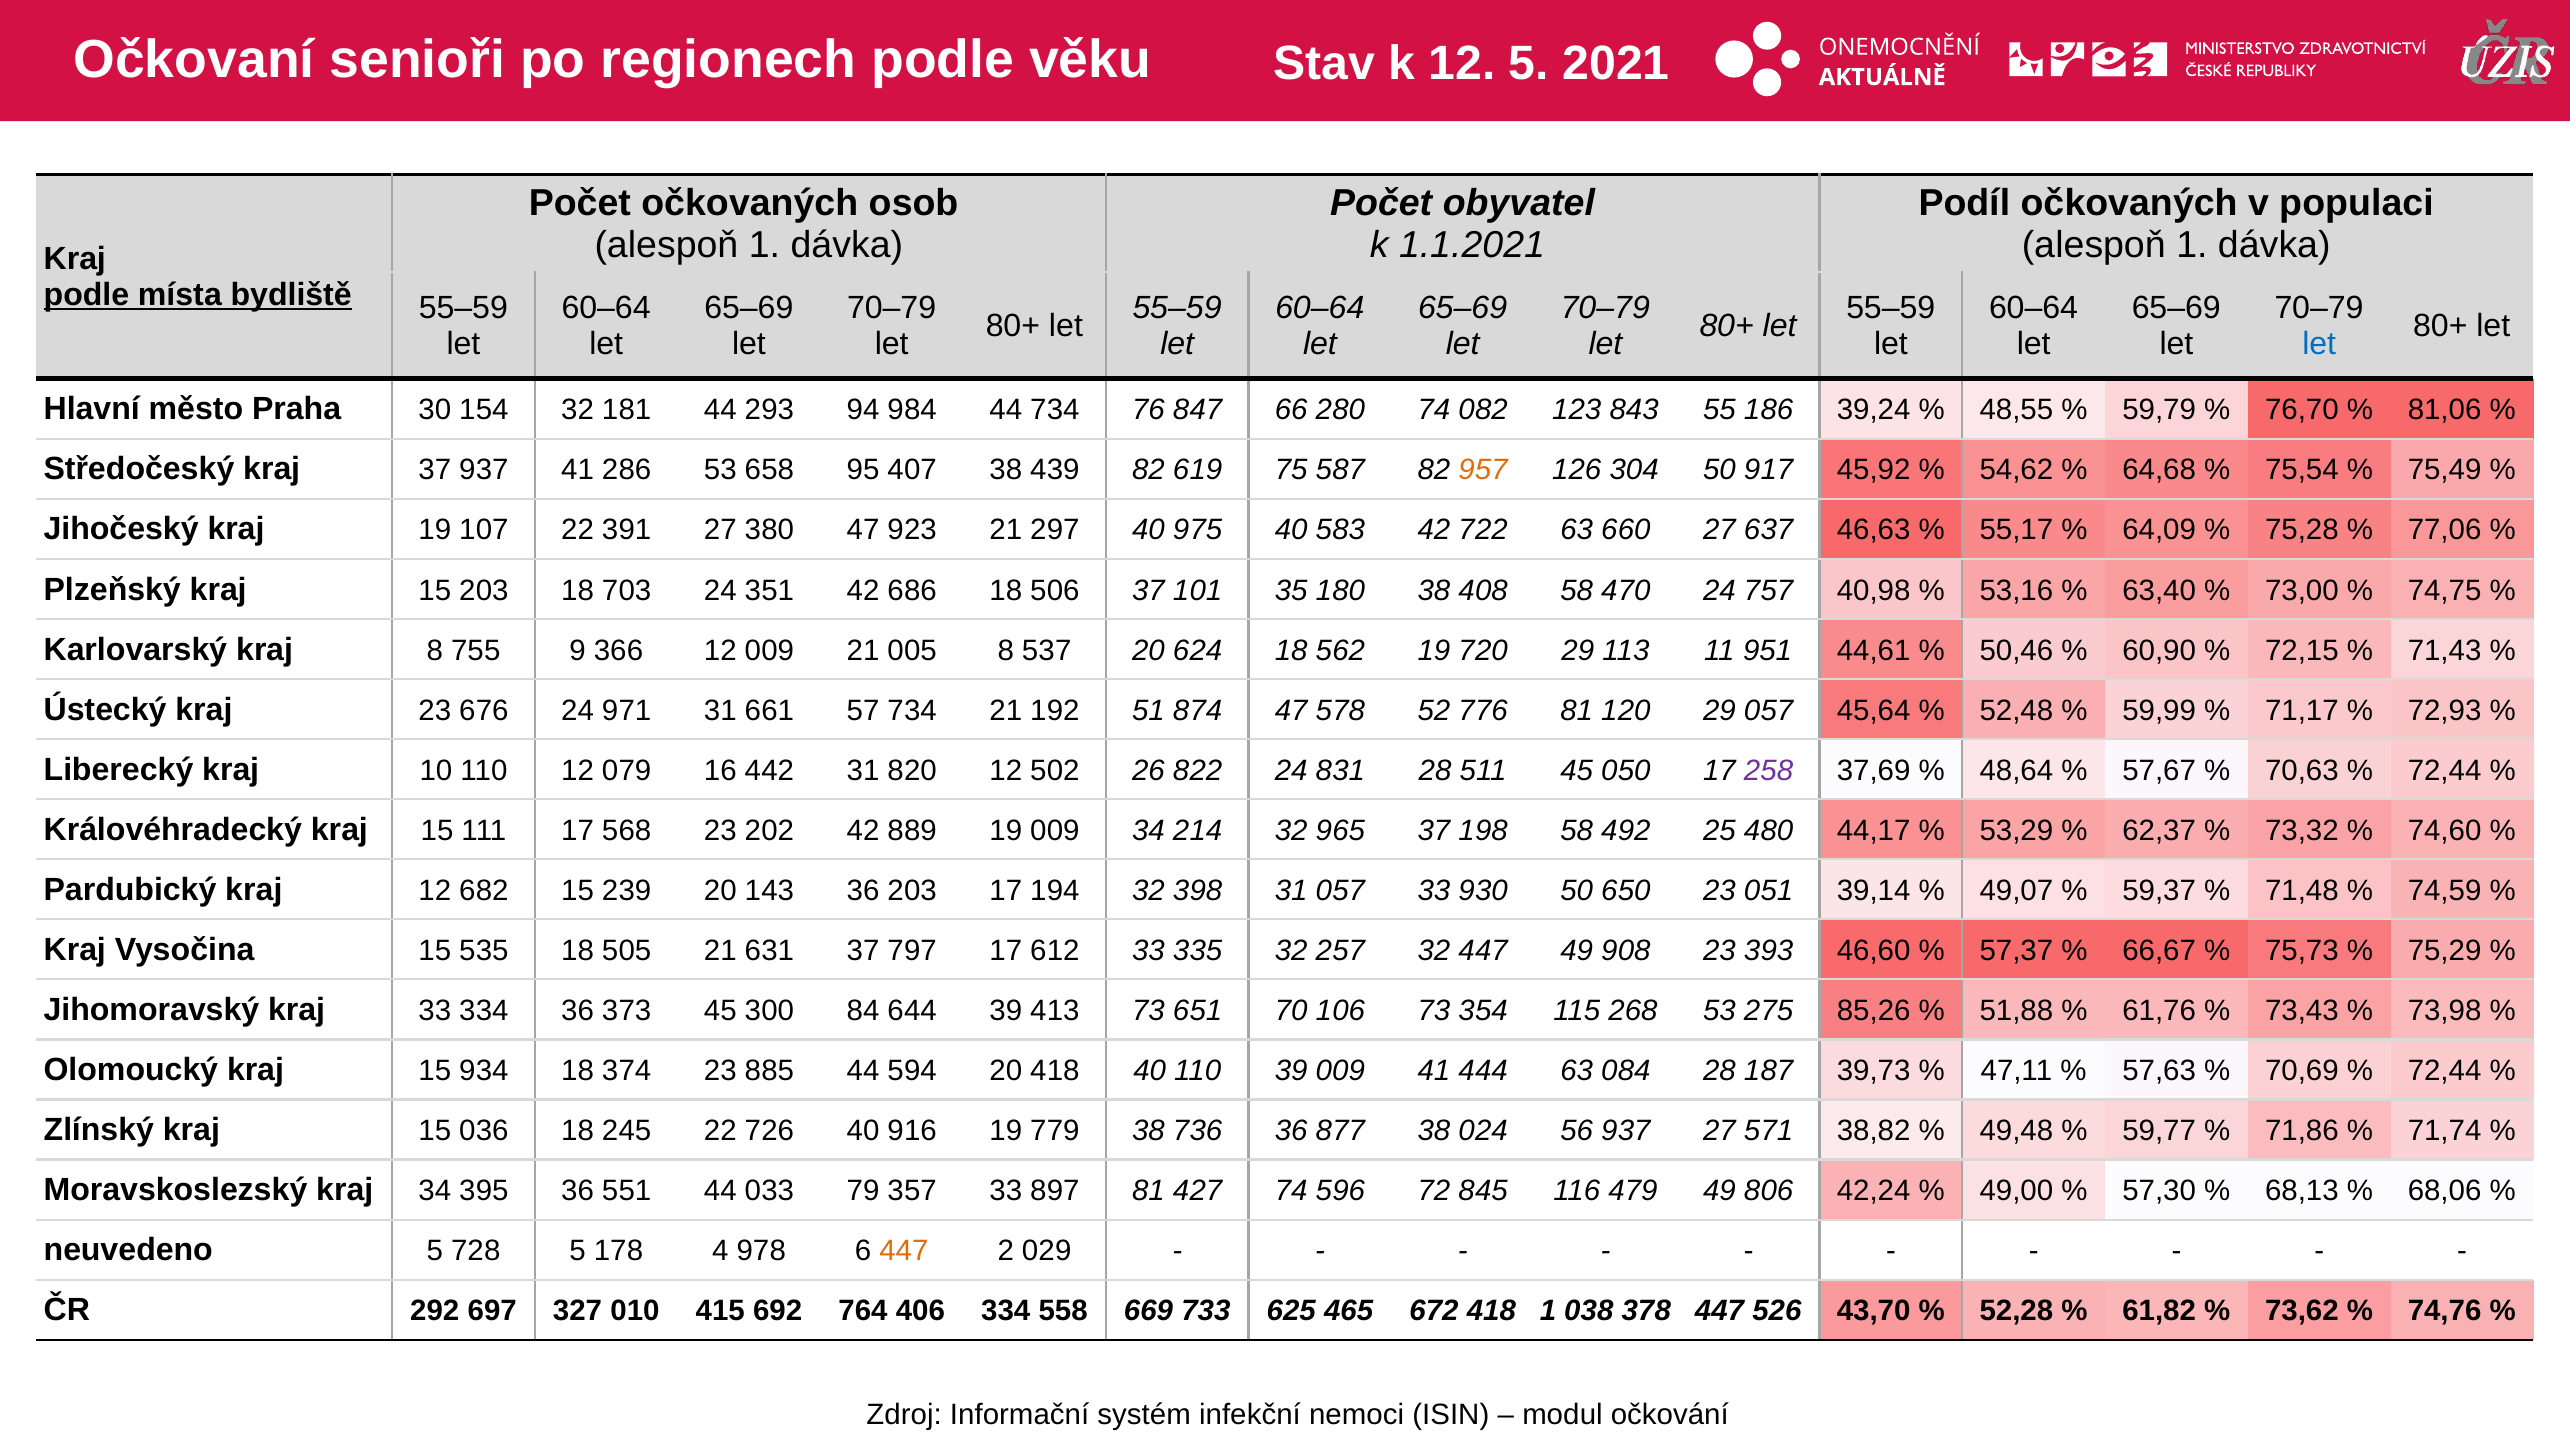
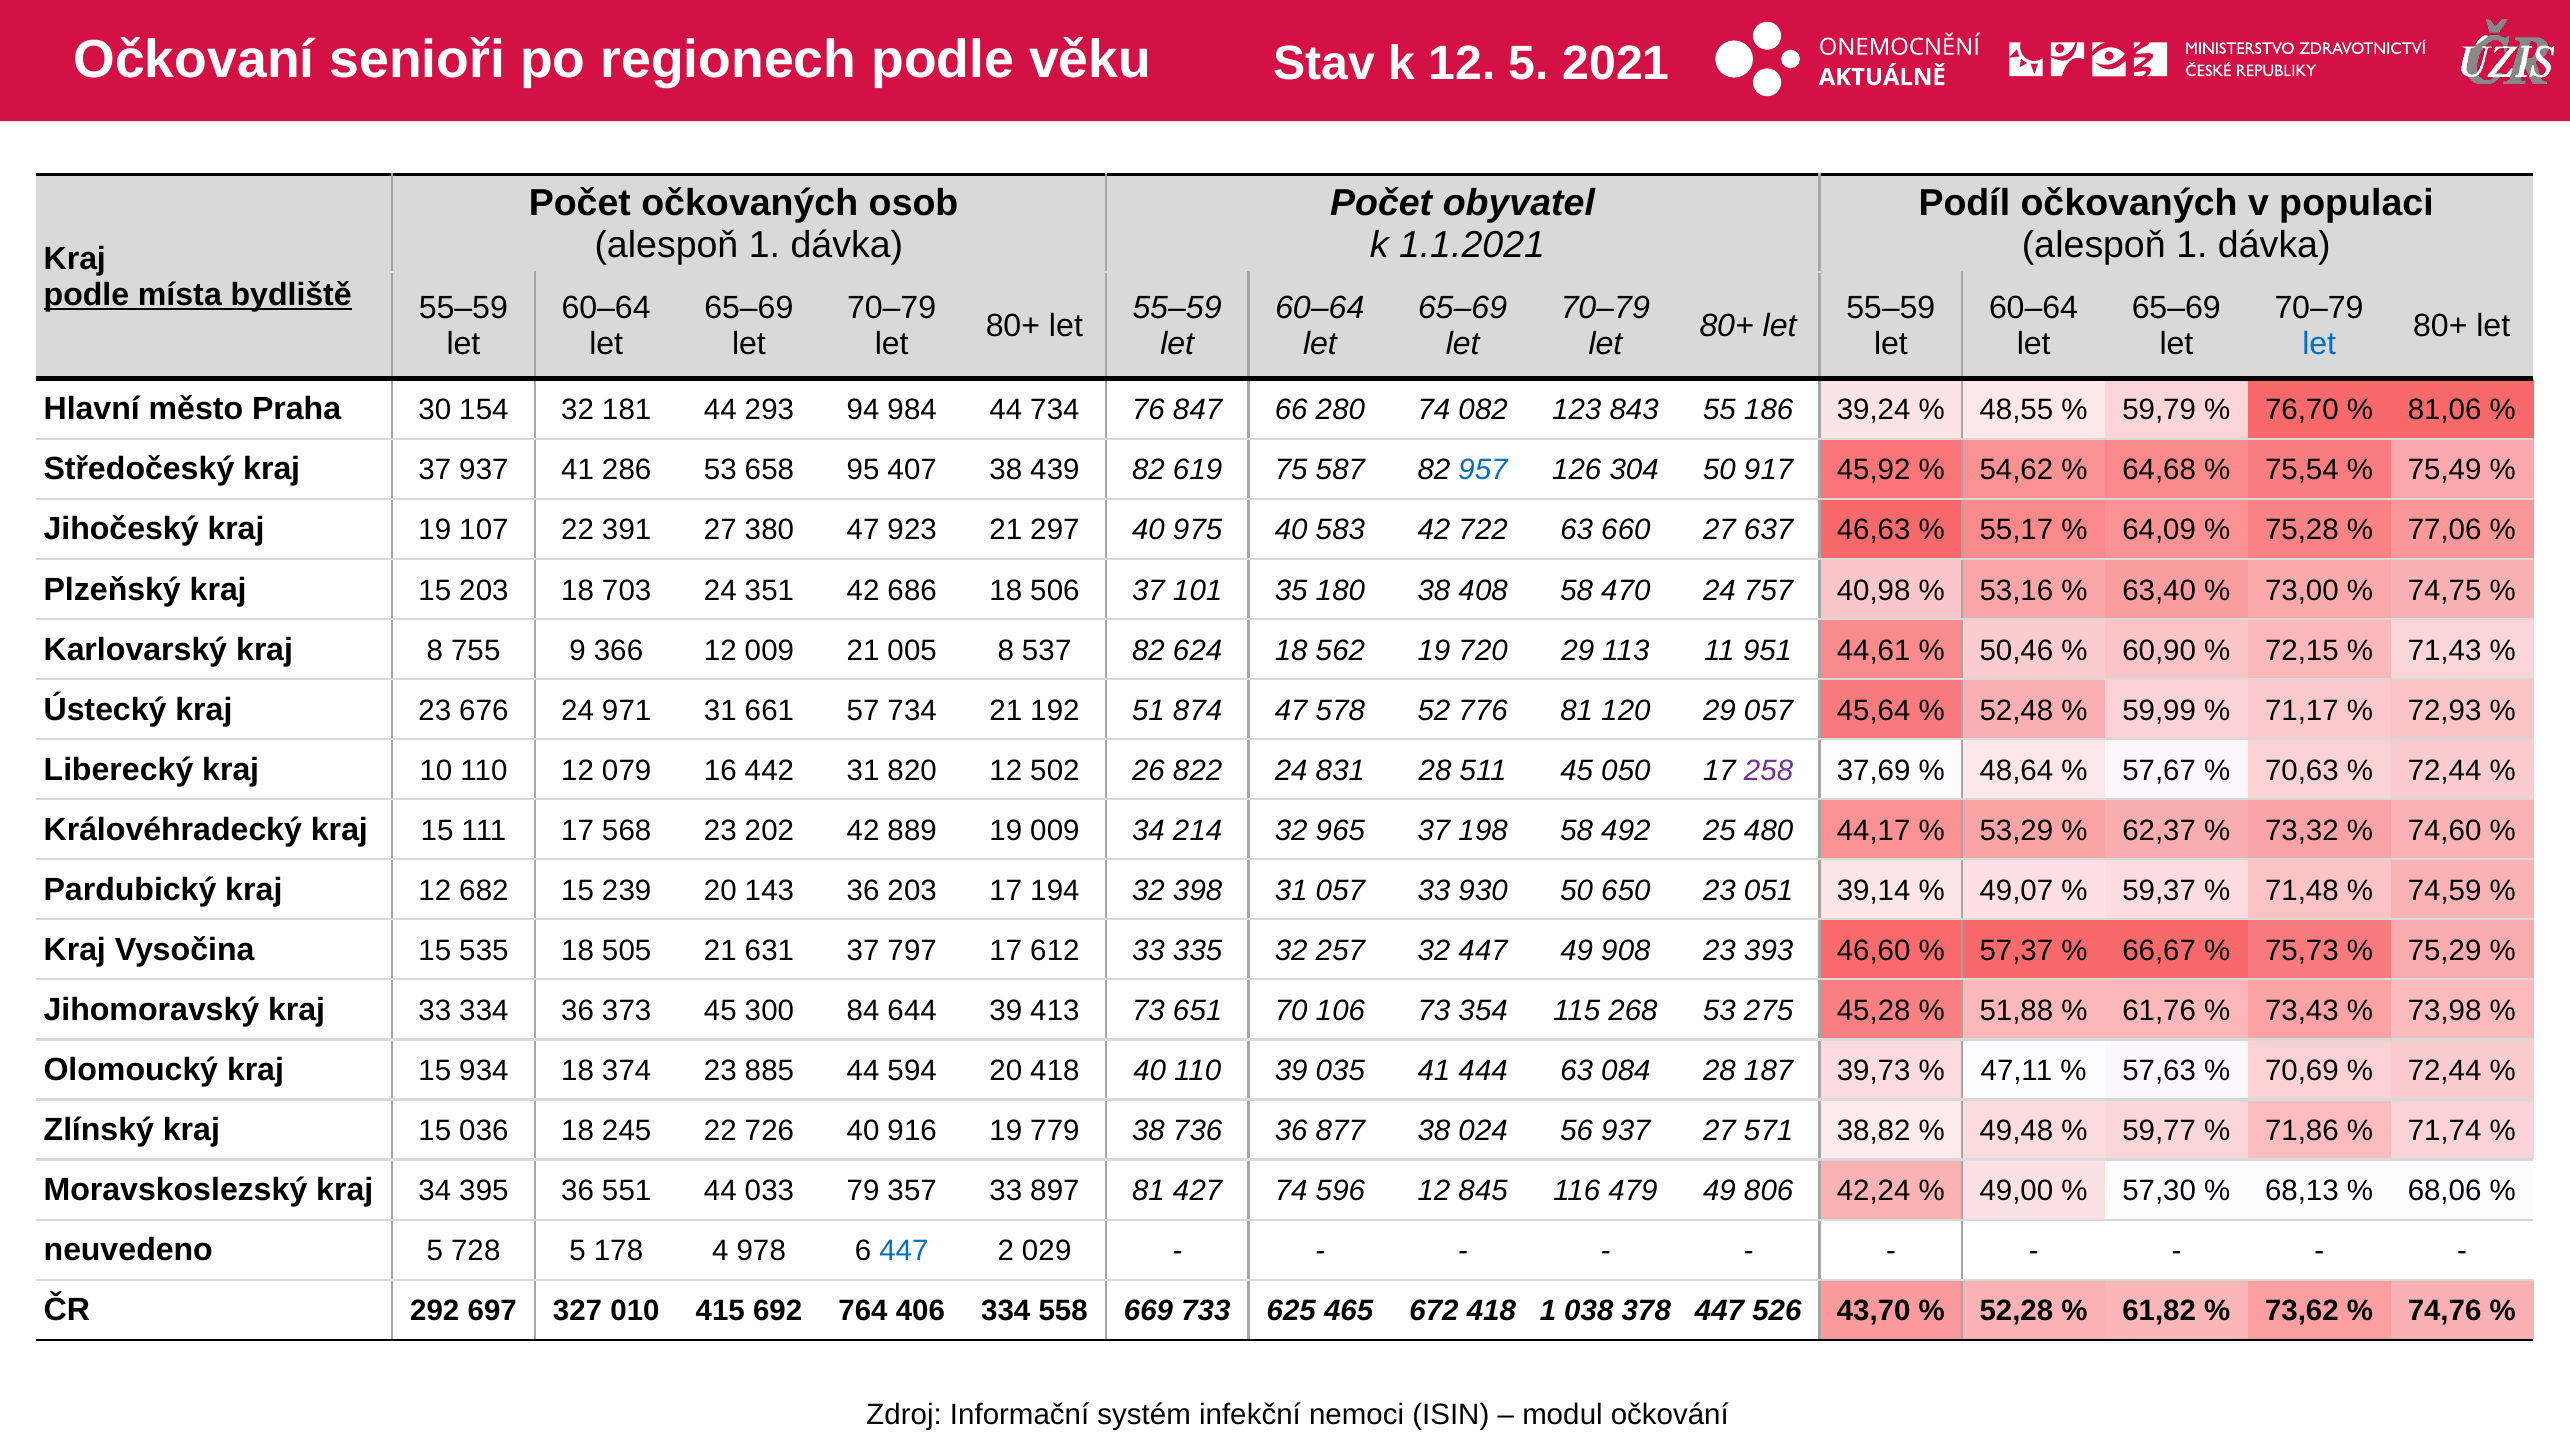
957 colour: orange -> blue (1483, 470)
537 20: 20 -> 82 (1148, 651)
85,26: 85,26 -> 45,28 (1874, 1011)
39 009: 009 -> 035 (1340, 1071)
596 72: 72 -> 12 (1434, 1192)
447 colour: orange -> blue (904, 1252)
